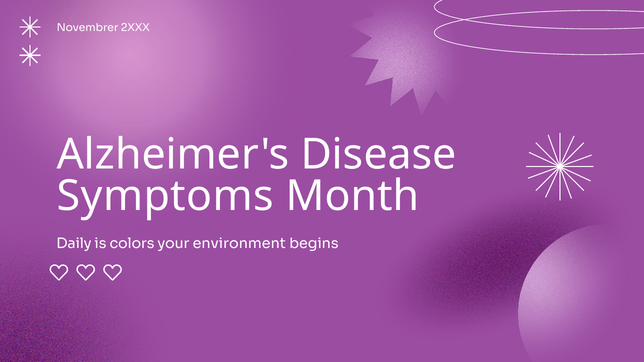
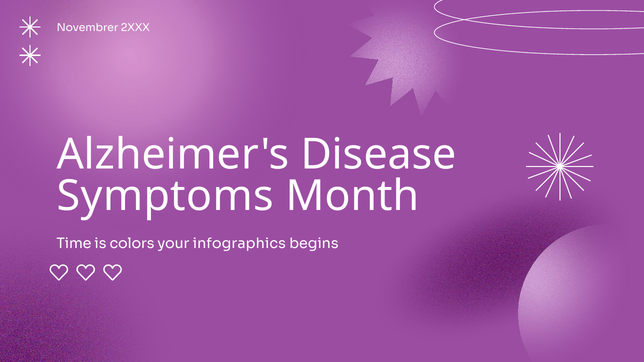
Daily: Daily -> Time (74, 244)
environment: environment -> infographics (239, 244)
